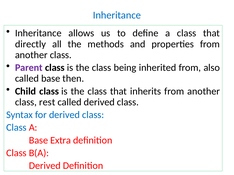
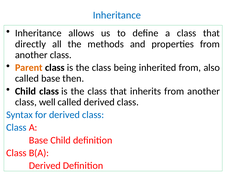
Parent colour: purple -> orange (29, 68)
rest: rest -> well (47, 102)
Base Extra: Extra -> Child (61, 141)
